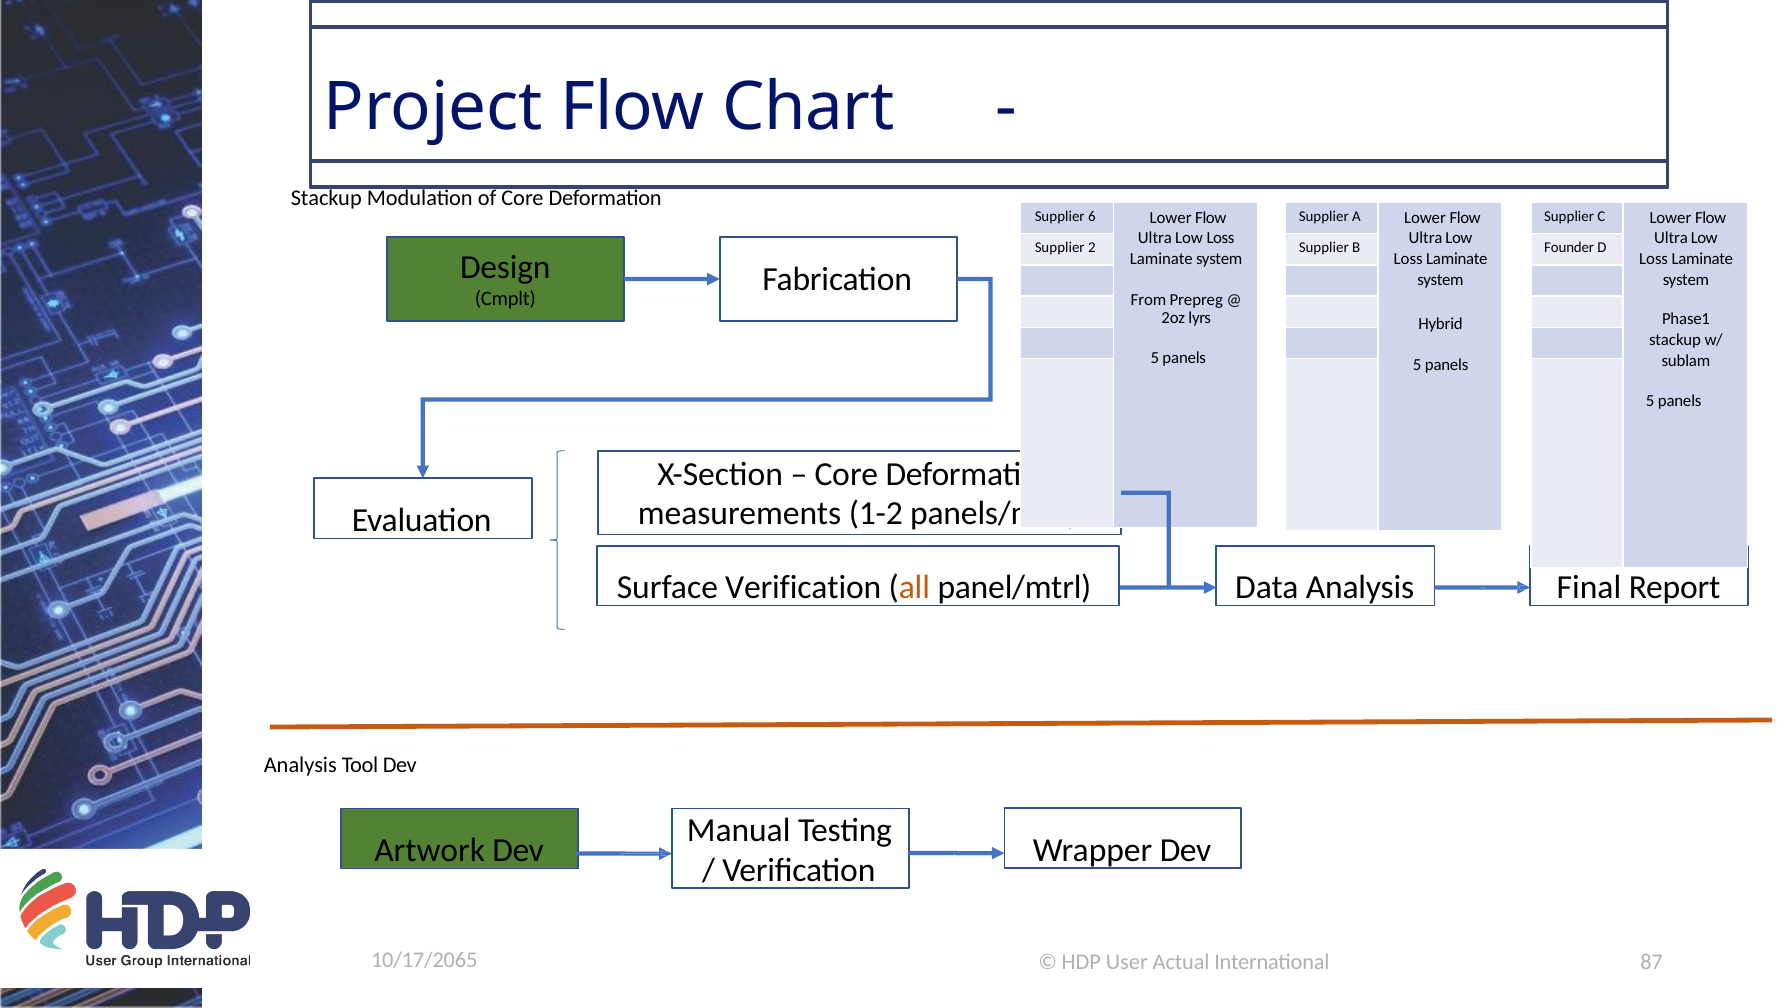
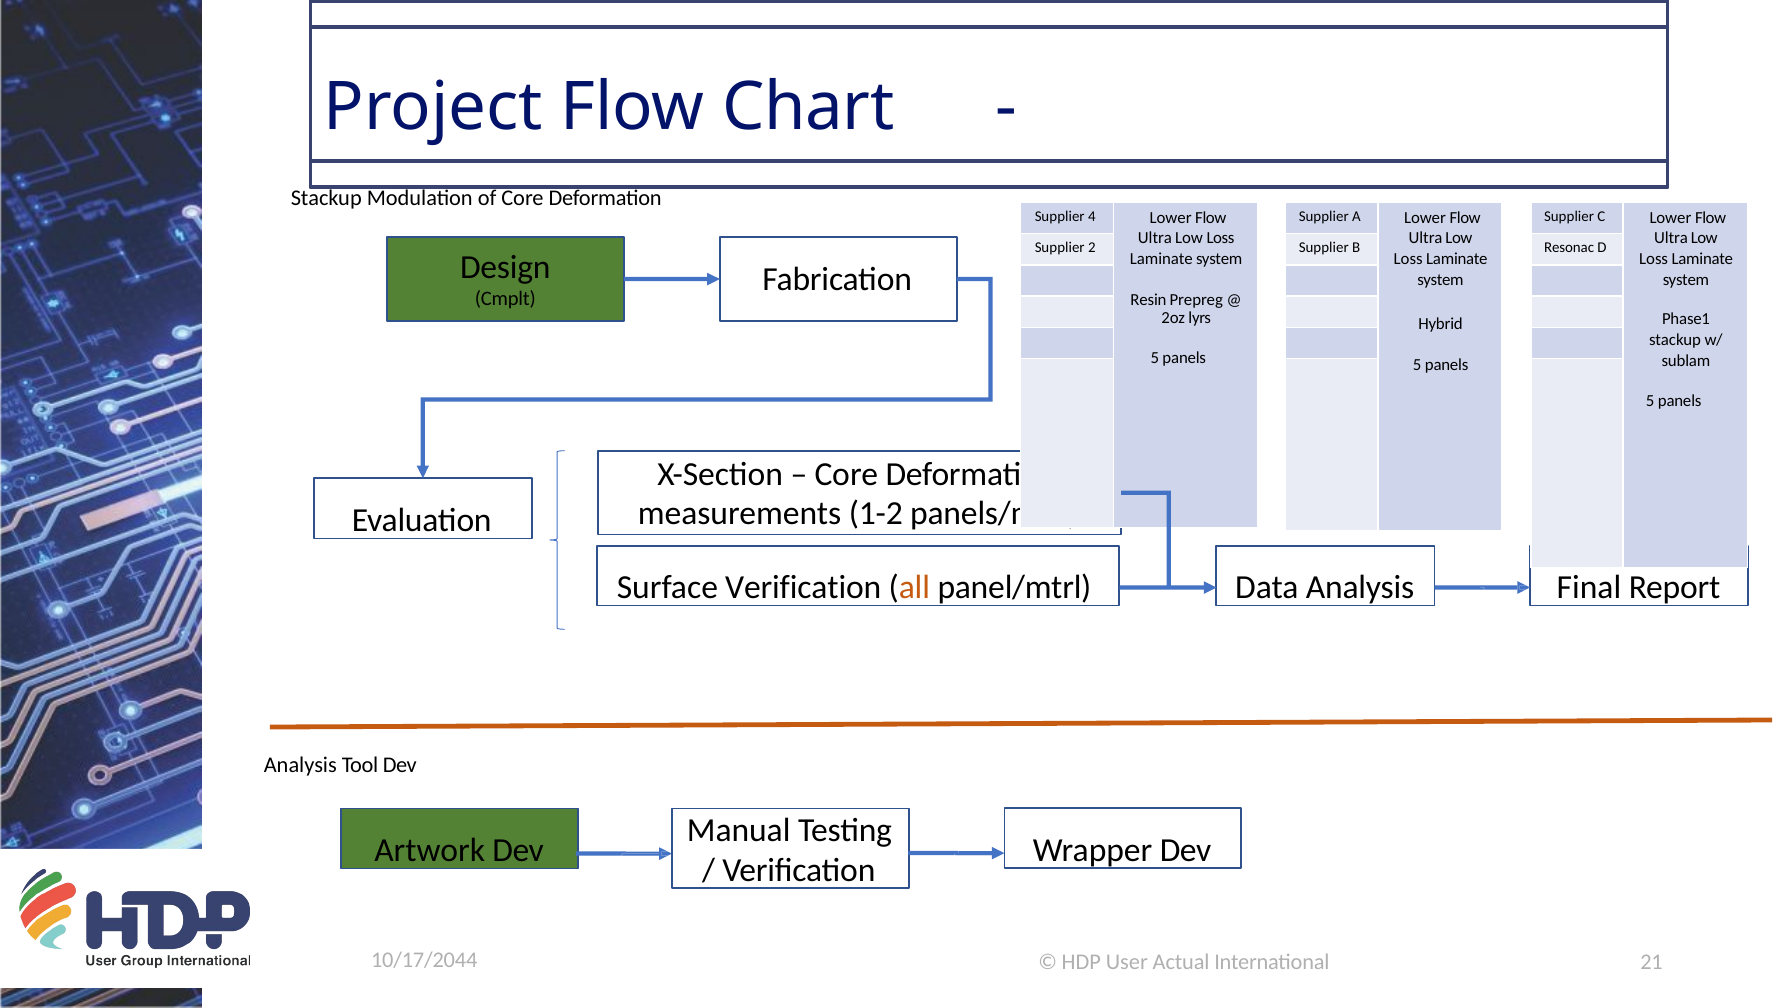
6: 6 -> 4 (1092, 217)
Founder: Founder -> Resonac (1569, 248)
From: From -> Resin (1149, 300)
10/17/2065: 10/17/2065 -> 10/17/2044 (424, 960)
87: 87 -> 21 (1652, 962)
